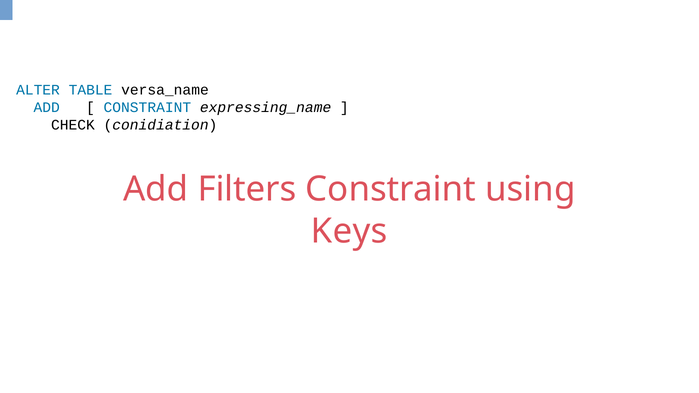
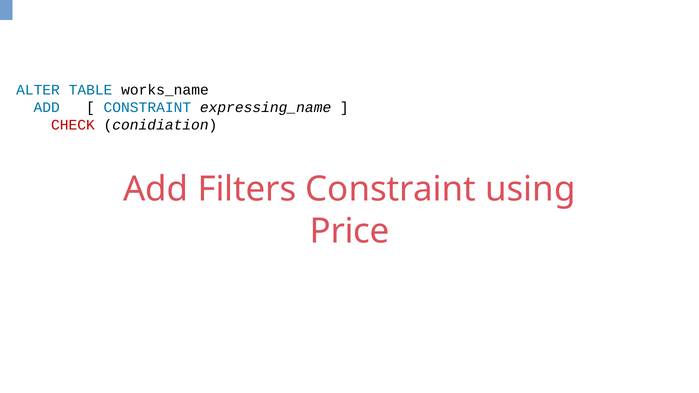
versa_name: versa_name -> works_name (165, 90)
CHECK colour: black -> red (73, 125)
Keys: Keys -> Price (350, 231)
